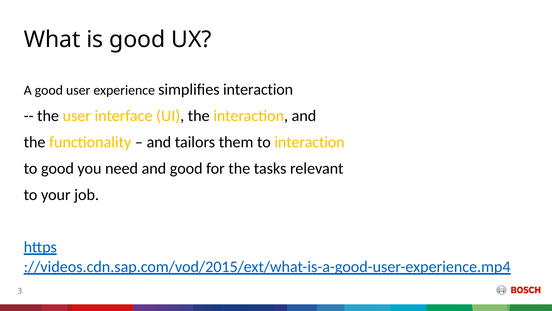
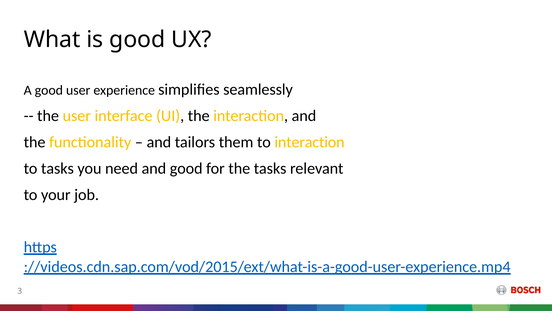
simplifies interaction: interaction -> seamlessly (258, 89)
to good: good -> tasks (57, 168)
